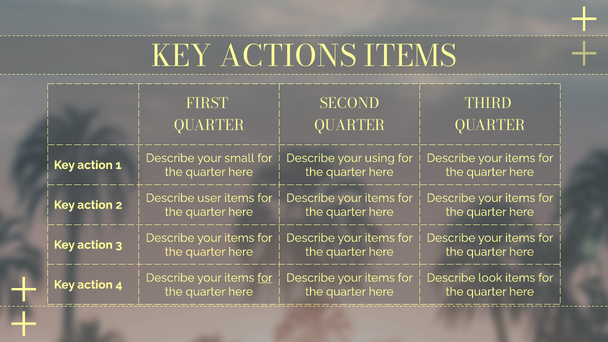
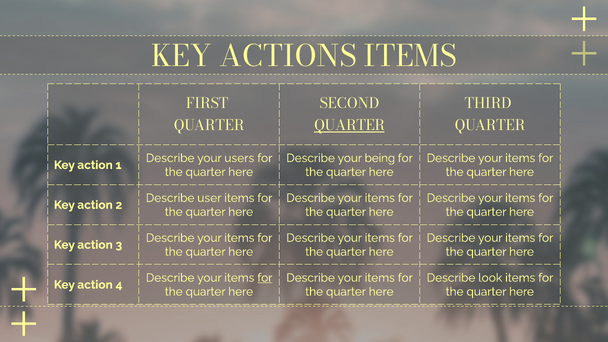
QUARTER underline: none -> present (350, 126)
small: small -> users (239, 158)
using: using -> being (380, 158)
